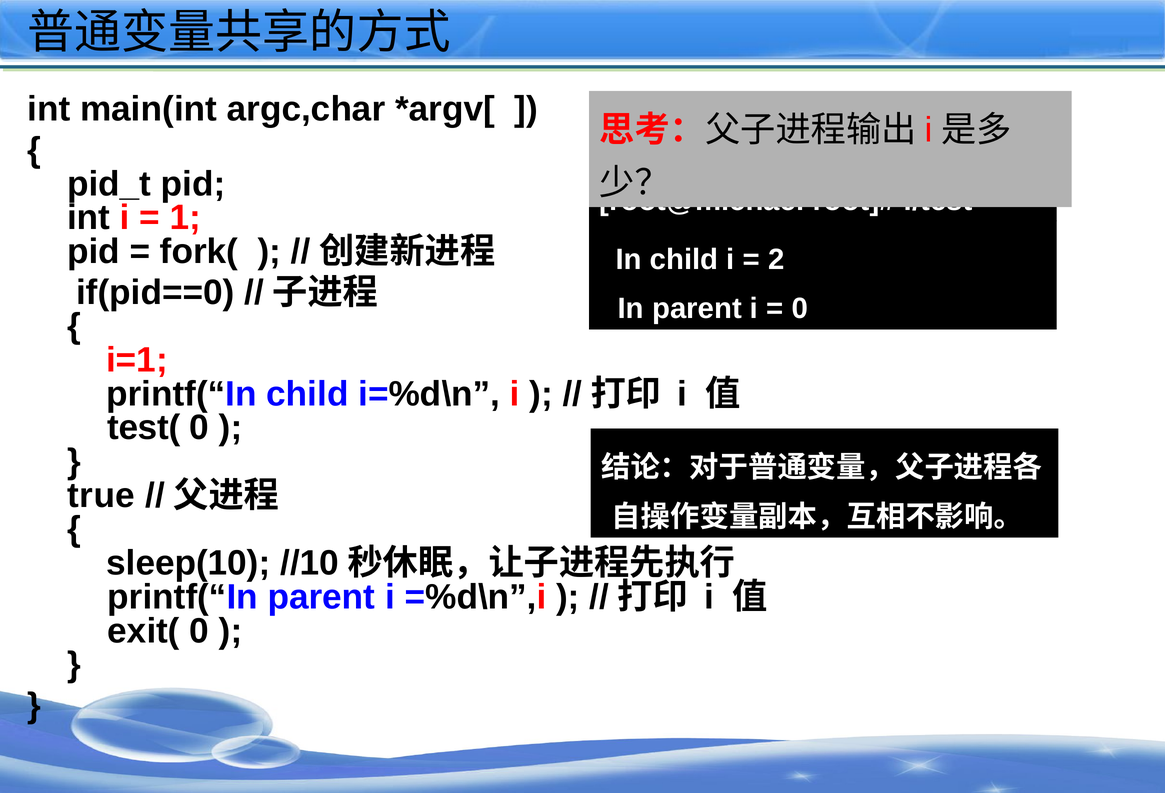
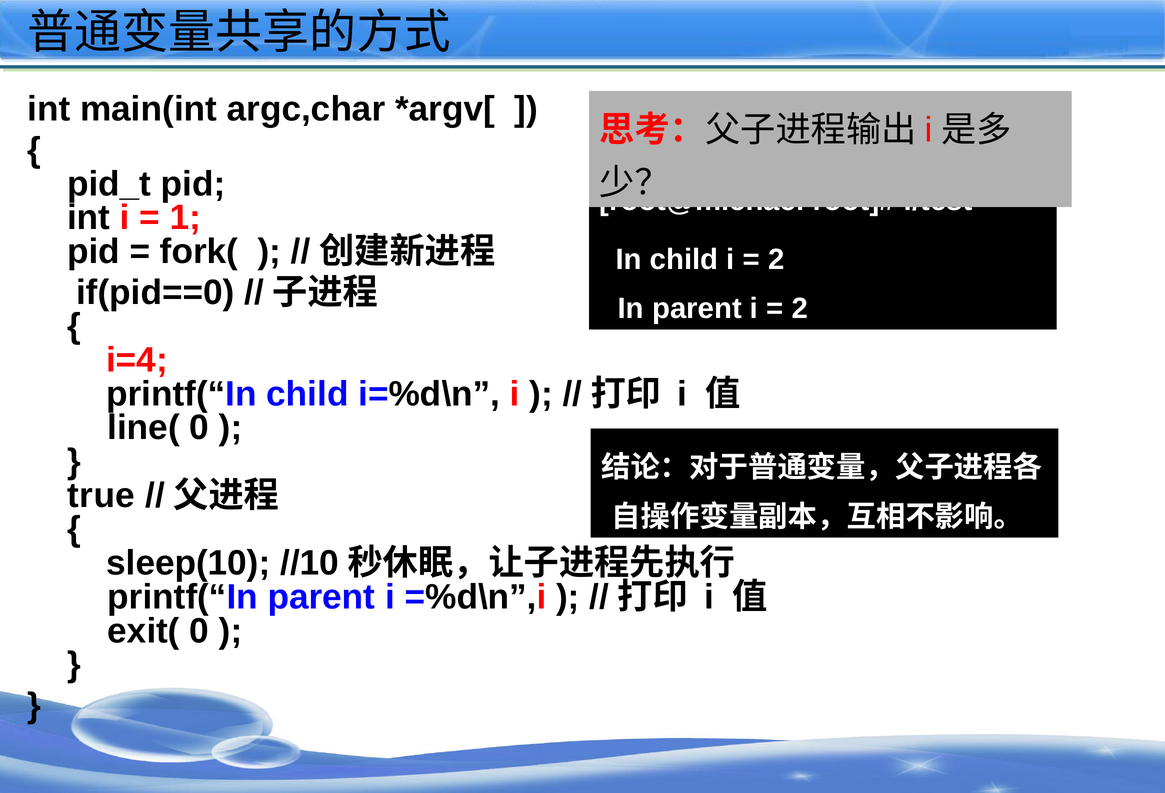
0: 0 -> 2 (800, 309)
i=1: i=1 -> i=4 (137, 360)
test(: test( -> line( (144, 428)
